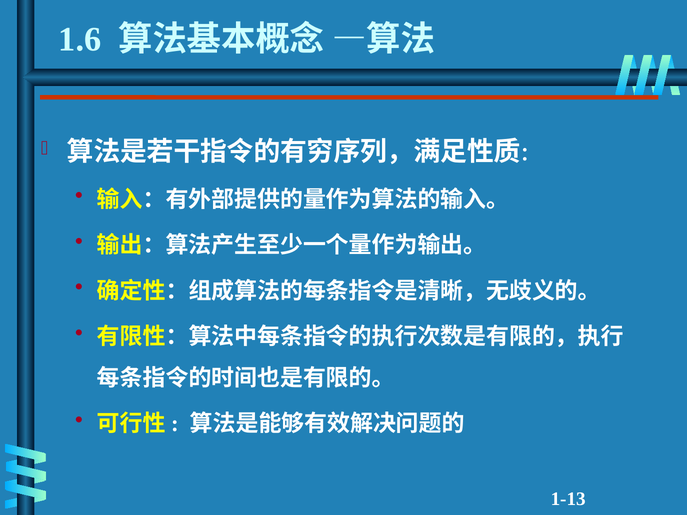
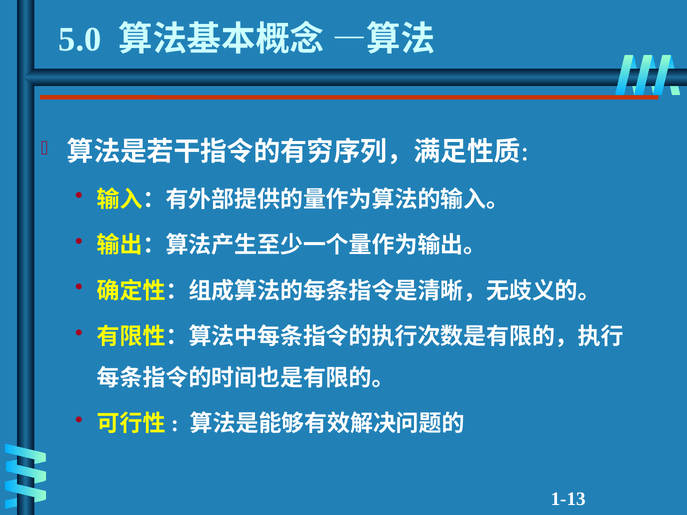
1.6: 1.6 -> 5.0 (80, 40)
